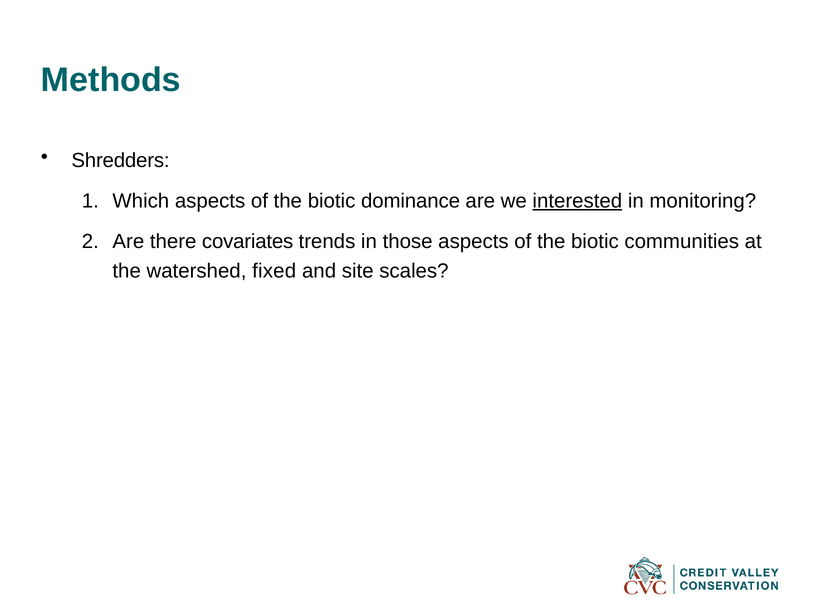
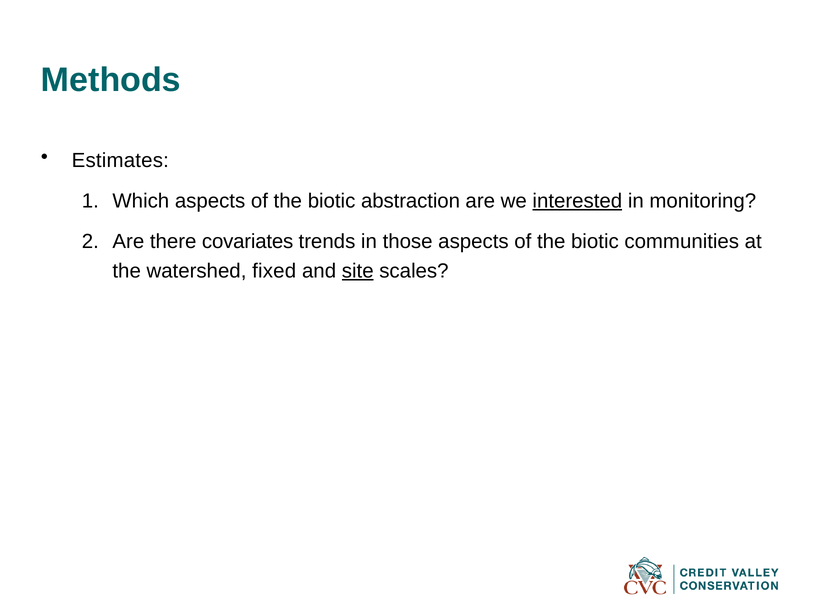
Shredders: Shredders -> Estimates (120, 160)
dominance: dominance -> abstraction (411, 201)
site underline: none -> present (358, 271)
